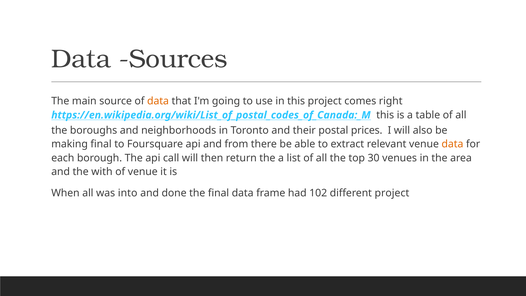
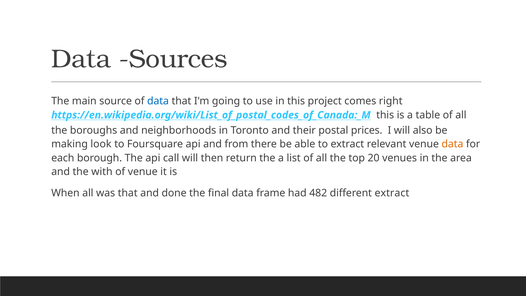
data colour: orange -> blue (158, 101)
making final: final -> look (101, 144)
30: 30 -> 20 (374, 158)
was into: into -> that (128, 193)
102: 102 -> 482 (318, 193)
different project: project -> extract (392, 193)
